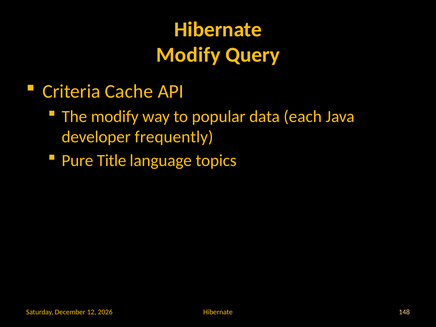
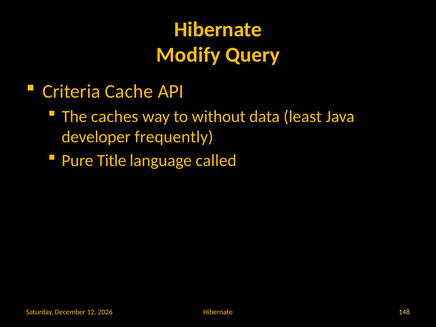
The modify: modify -> caches (115, 117)
popular: popular -> without (219, 117)
each: each -> least (303, 117)
topics: topics -> called (216, 161)
